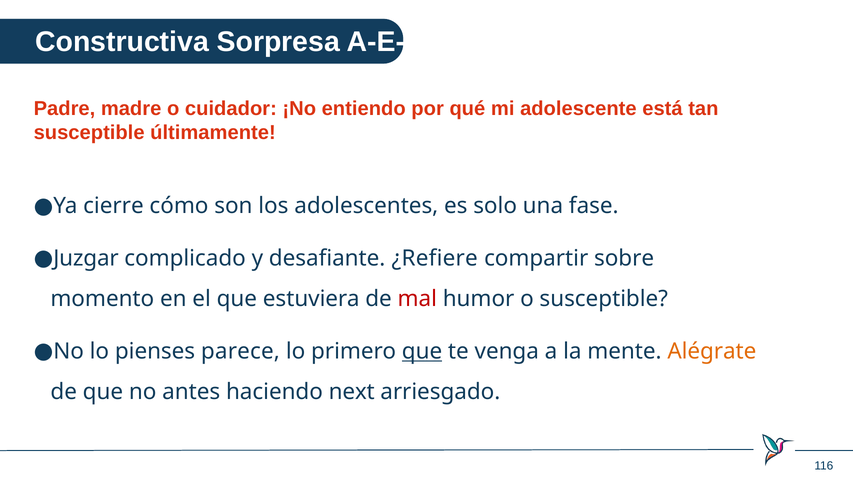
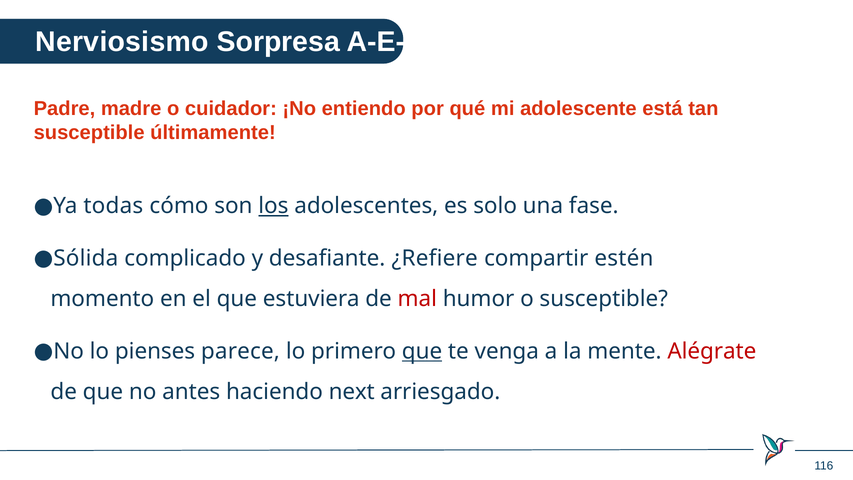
Constructiva: Constructiva -> Nerviosismo (122, 42)
cierre: cierre -> todas (113, 206)
los underline: none -> present (273, 206)
Juzgar: Juzgar -> Sólida (86, 258)
sobre: sobre -> estén (624, 258)
Alégrate colour: orange -> red (712, 351)
